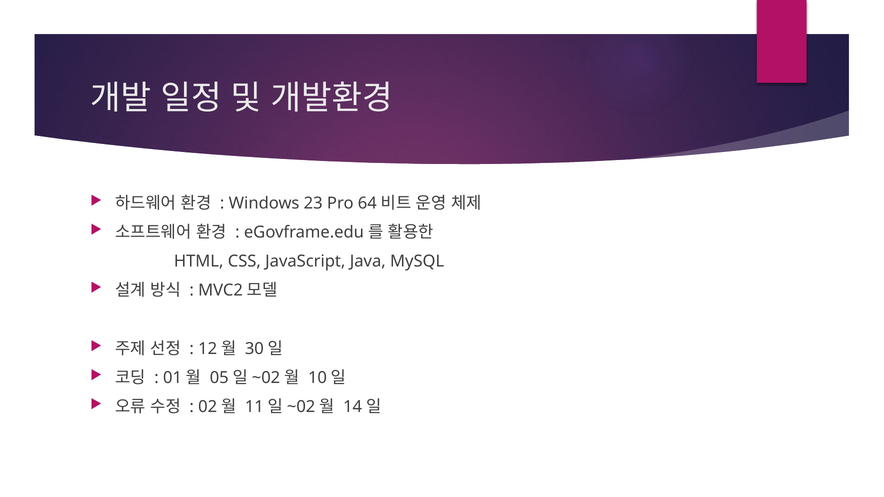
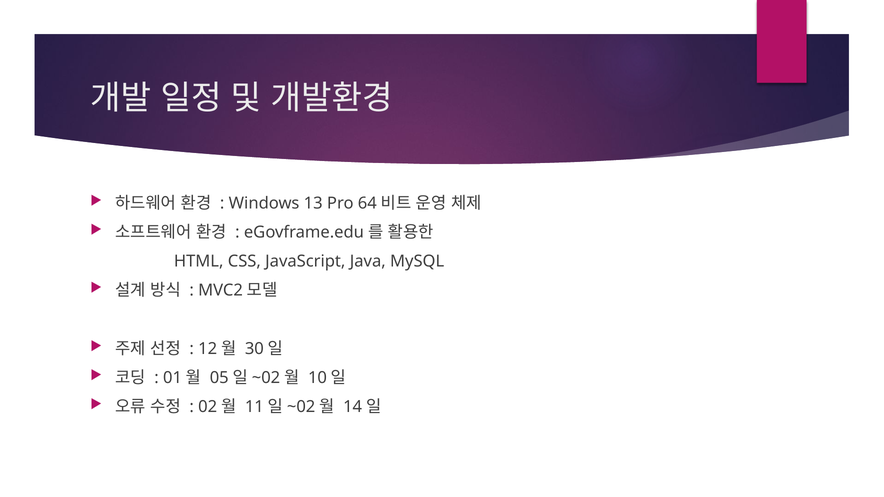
23: 23 -> 13 (313, 203)
